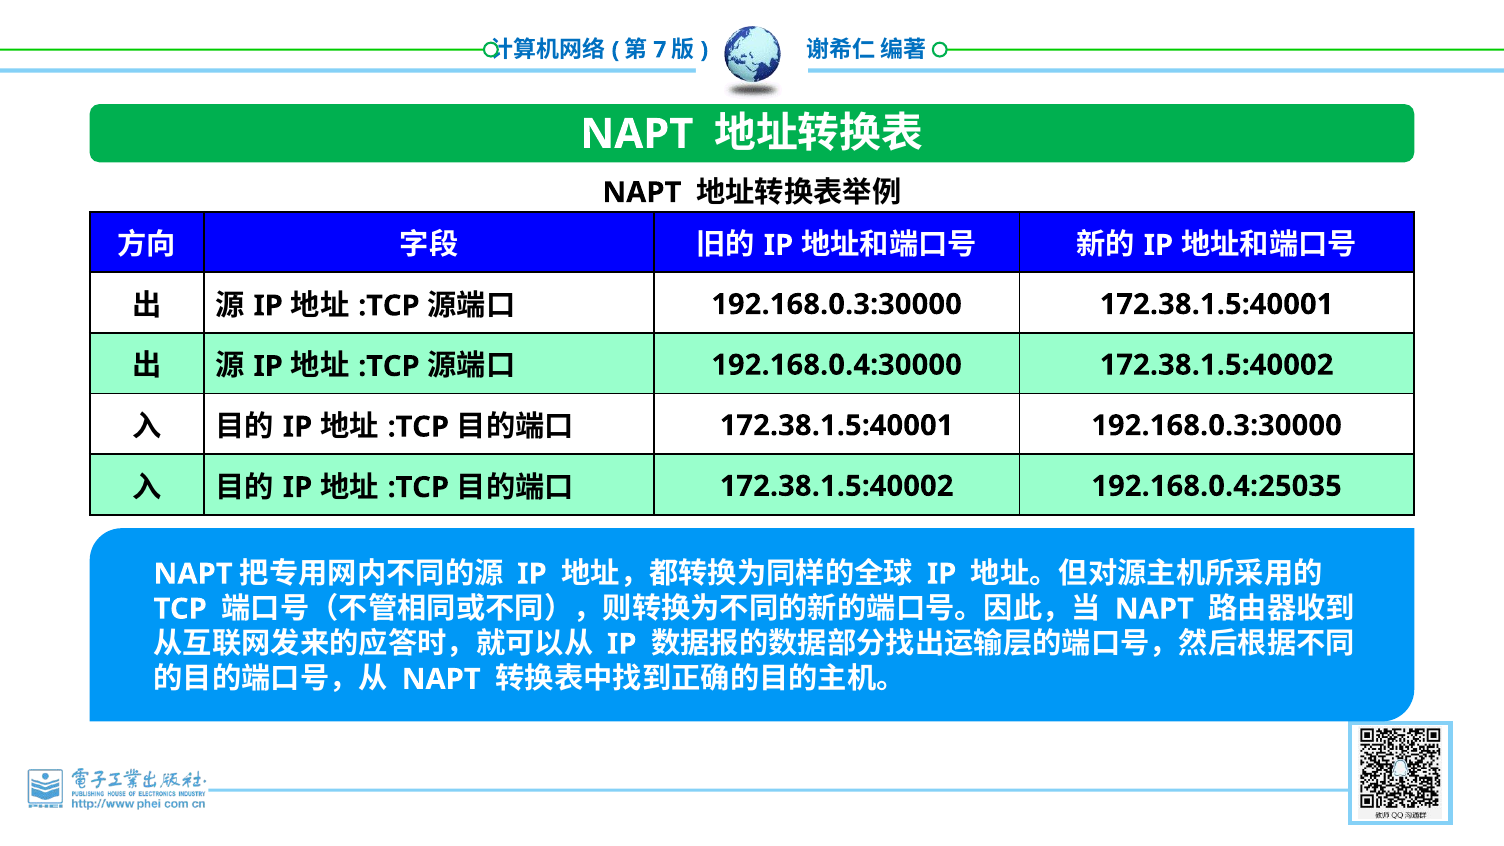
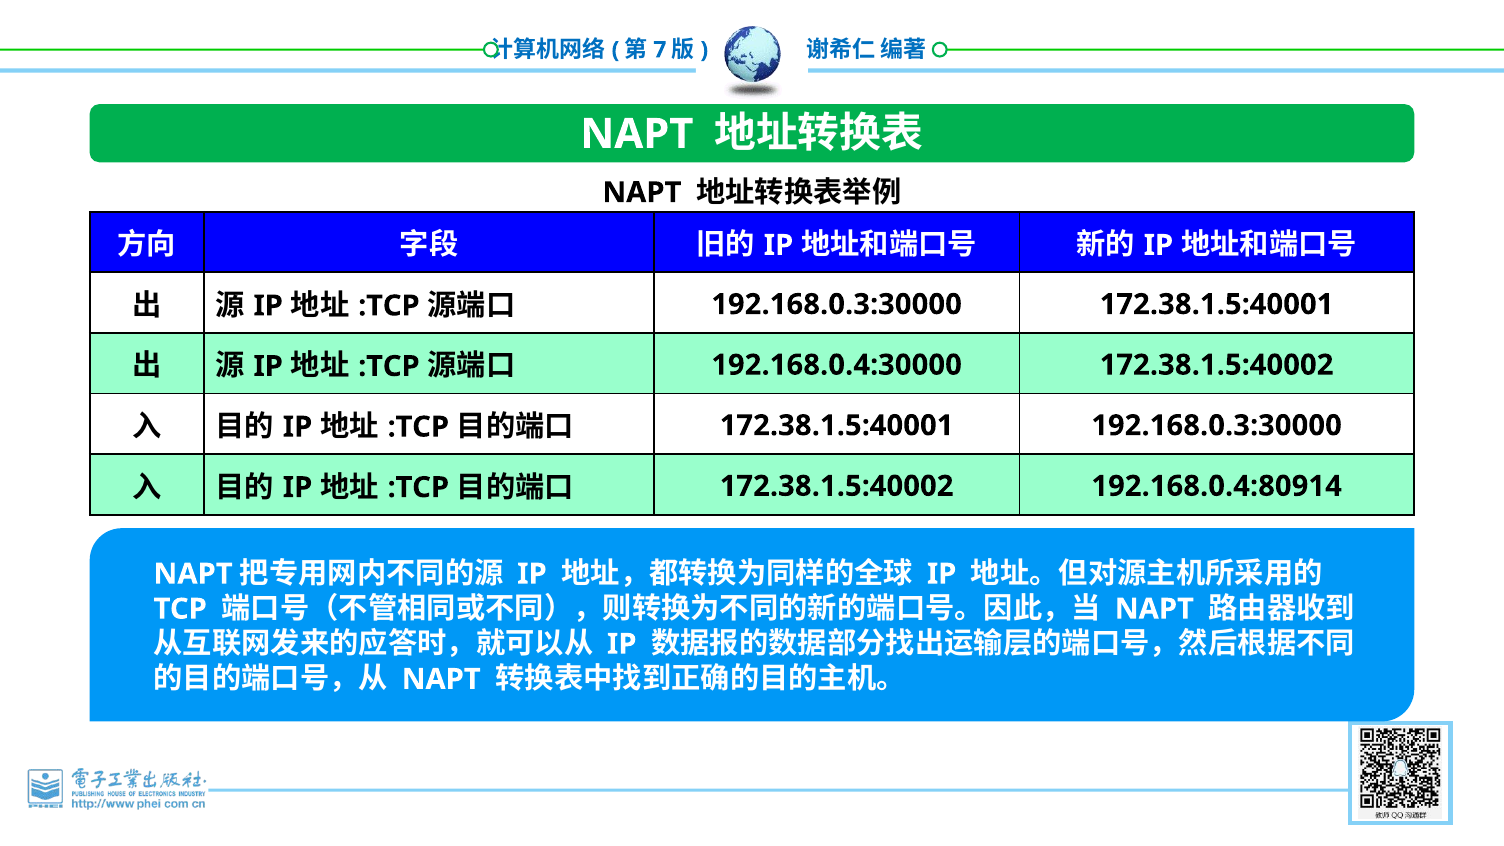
192.168.0.4:25035: 192.168.0.4:25035 -> 192.168.0.4:80914 (1217, 486)
